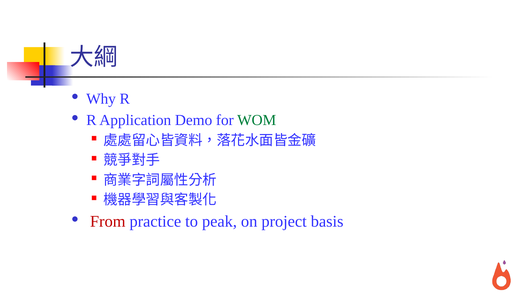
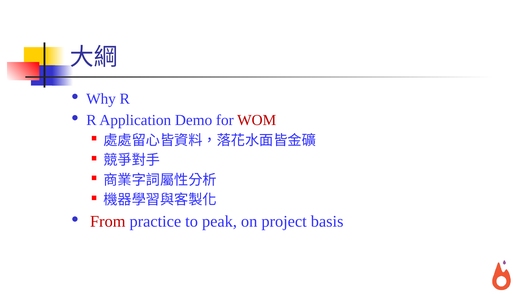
WOM colour: green -> red (257, 120)
